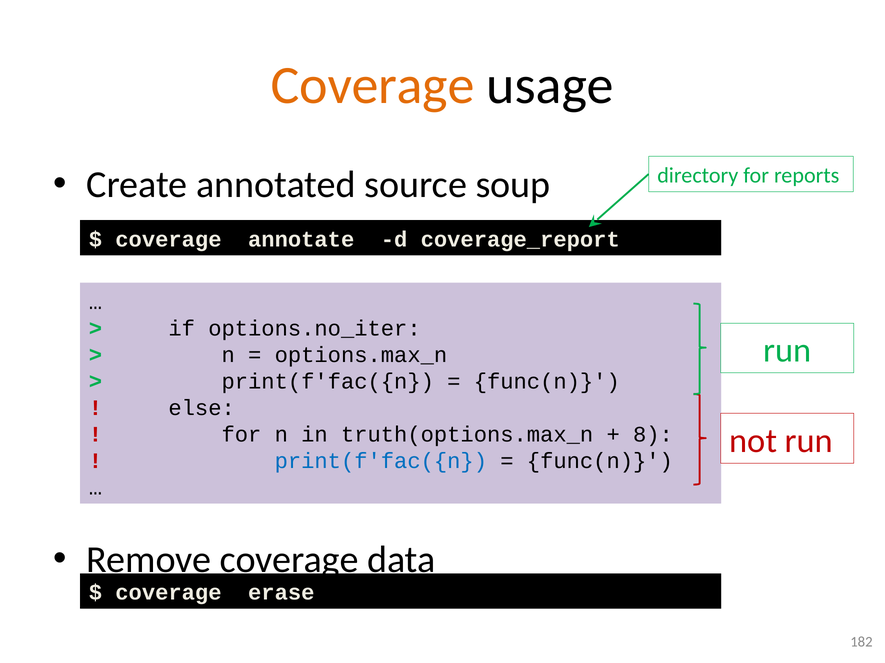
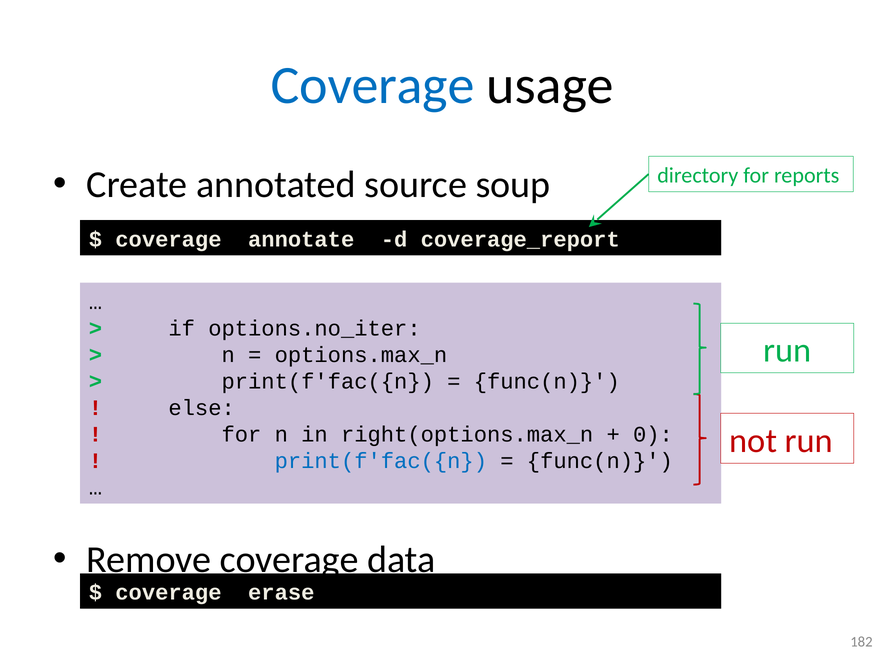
Coverage colour: orange -> blue (373, 86)
truth(options.max_n: truth(options.max_n -> right(options.max_n (467, 435)
8: 8 -> 0 (653, 435)
